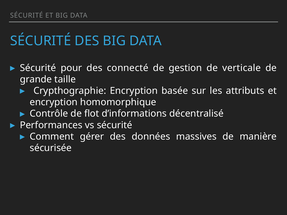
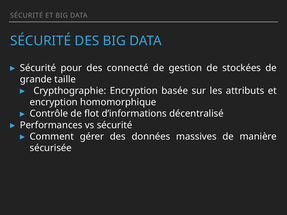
verticale: verticale -> stockées (242, 68)
